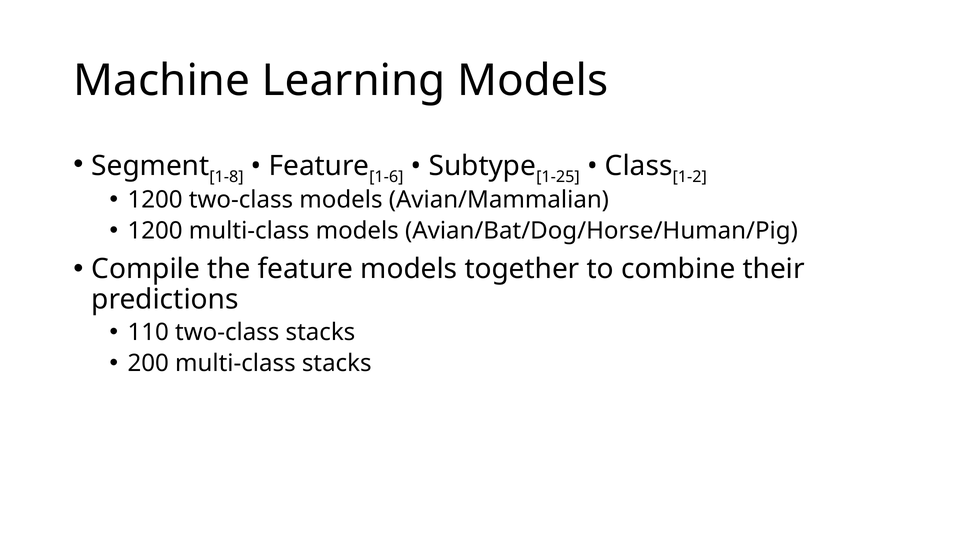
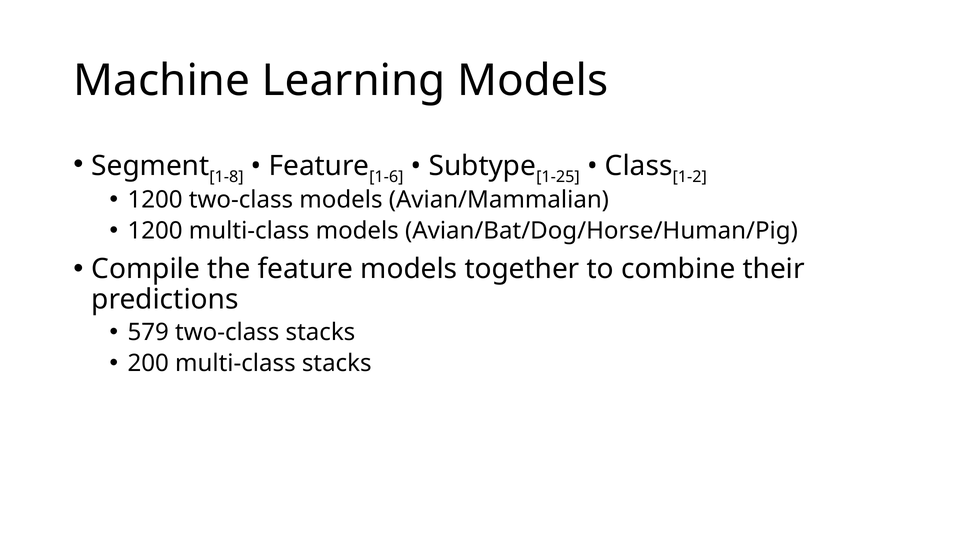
110: 110 -> 579 (148, 333)
